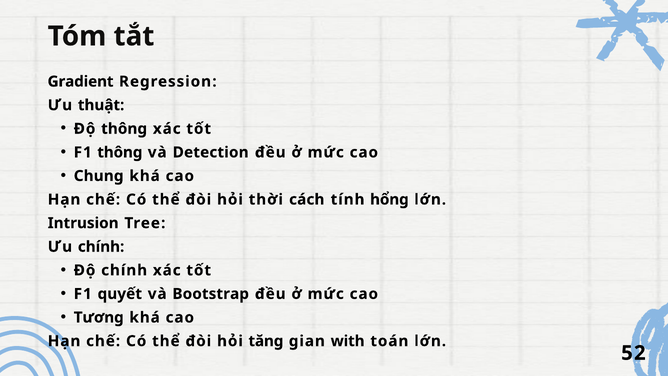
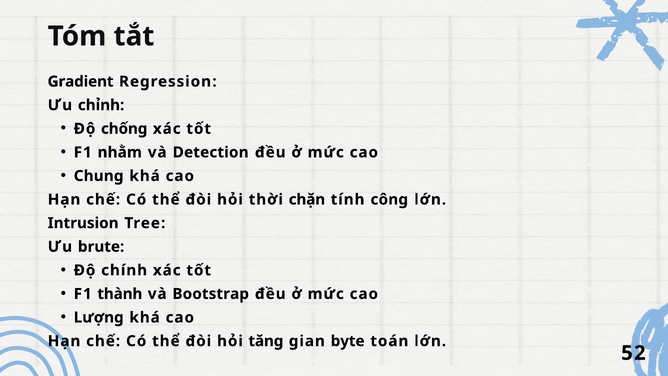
thuật: thuật -> chỉnh (101, 105)
Độ thông: thông -> chống (124, 129)
F1 thông: thông -> nhằm (120, 152)
cách: cách -> chặn (307, 199)
hổng: hổng -> công (389, 199)
Ưu chính: chính -> brute (101, 247)
quyết: quyết -> thành (120, 294)
Tương: Tương -> Lượng (99, 317)
with: with -> byte (348, 341)
